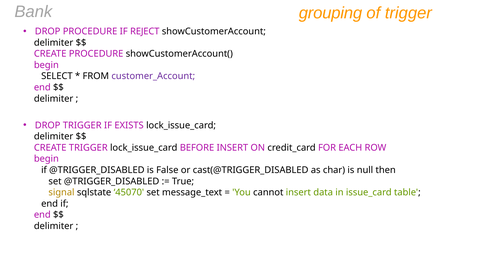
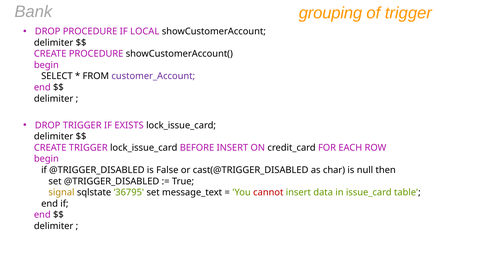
REJECT: REJECT -> LOCAL (145, 31)
45070: 45070 -> 36795 (129, 193)
cannot colour: black -> red (268, 193)
